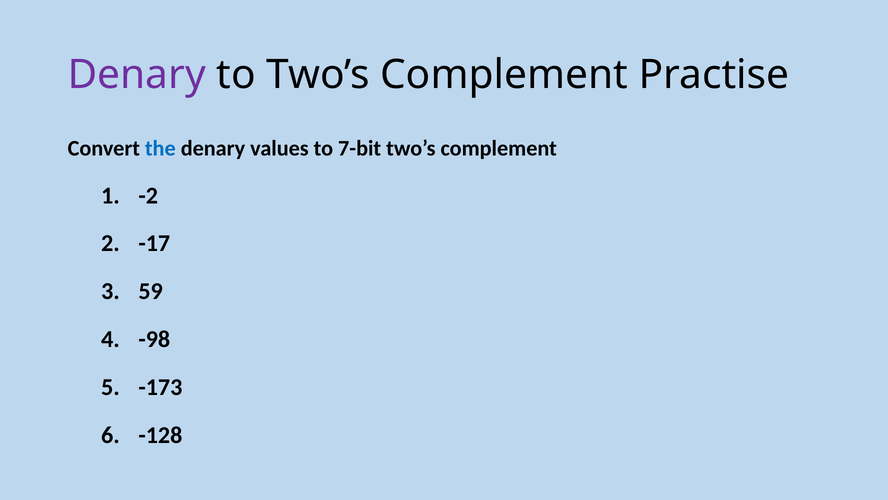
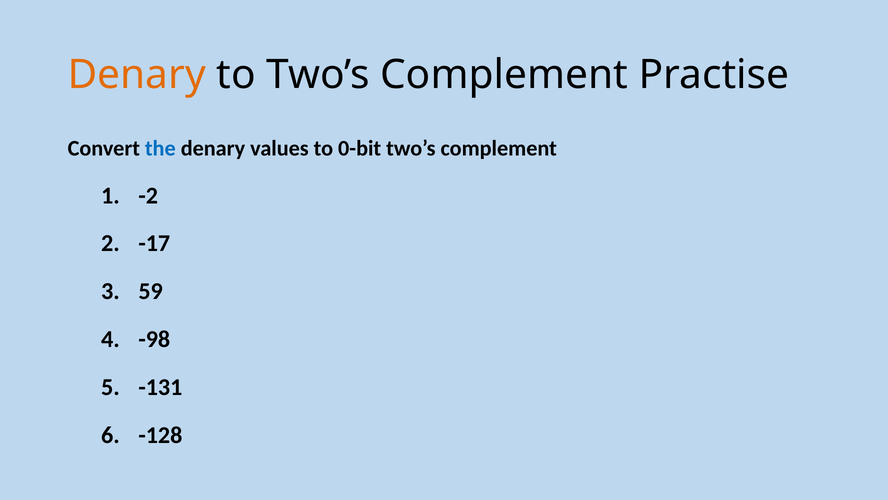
Denary colour: purple -> orange (137, 75)
7-bit: 7-bit -> 0-bit (360, 148)
-173: -173 -> -131 (160, 387)
